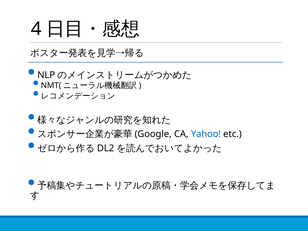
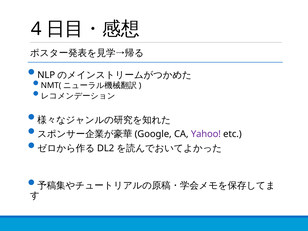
Yahoo colour: blue -> purple (206, 134)
